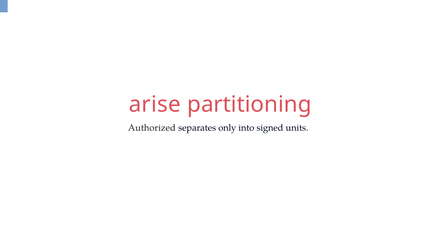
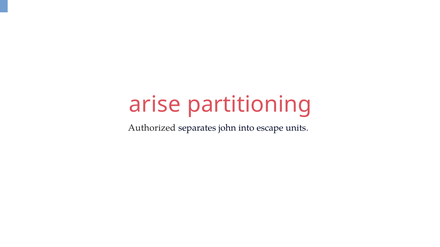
only: only -> john (227, 128)
signed: signed -> escape (270, 128)
